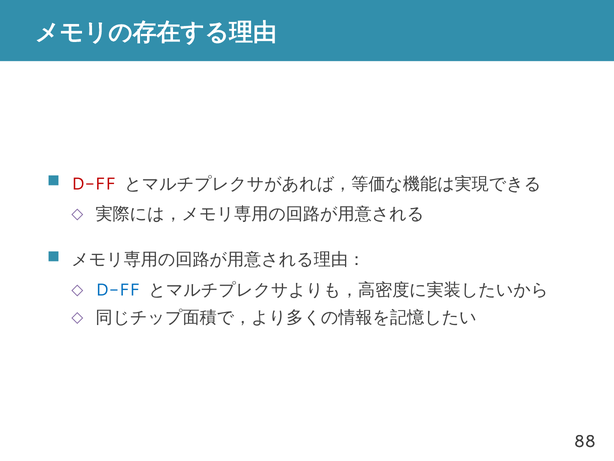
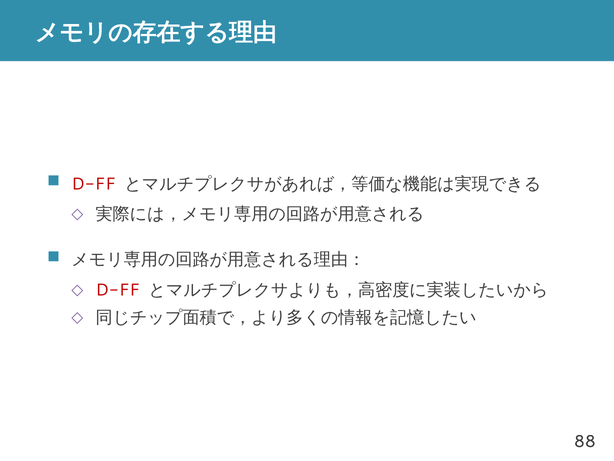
D-FF colour: blue -> red (118, 290)
